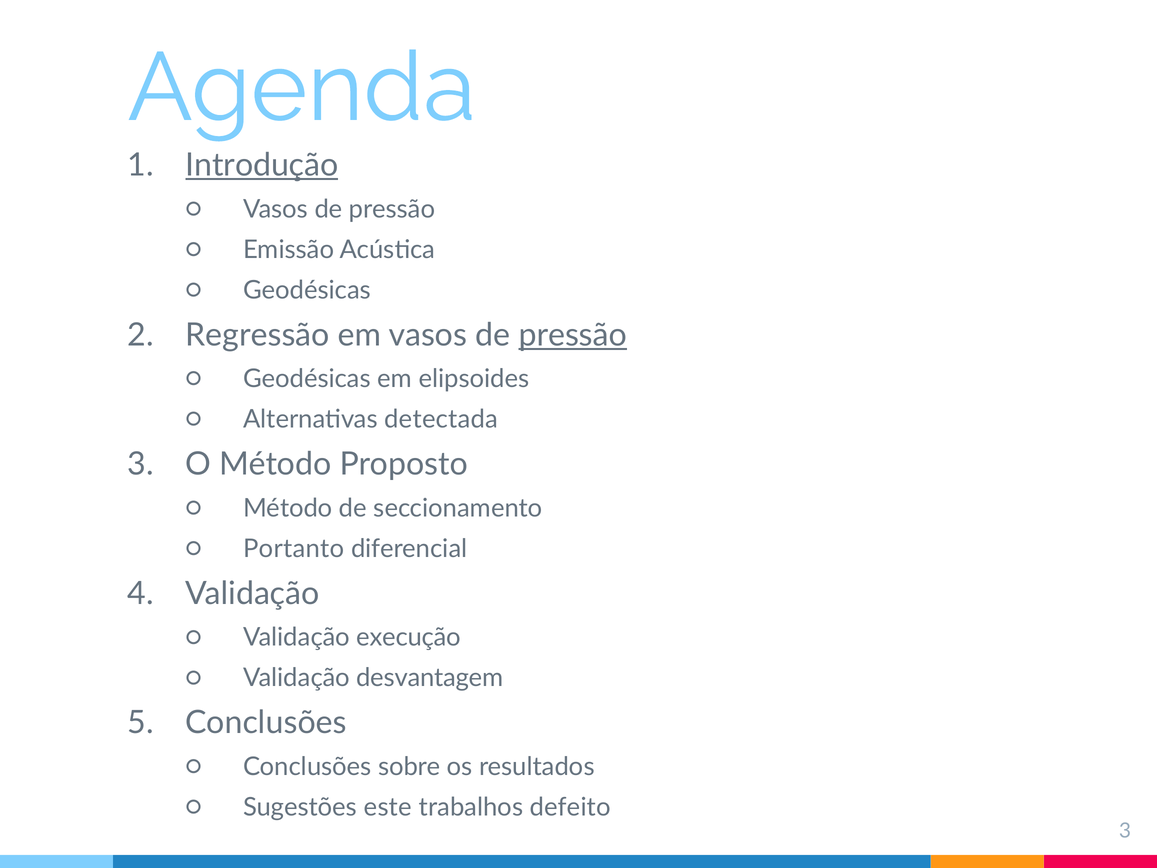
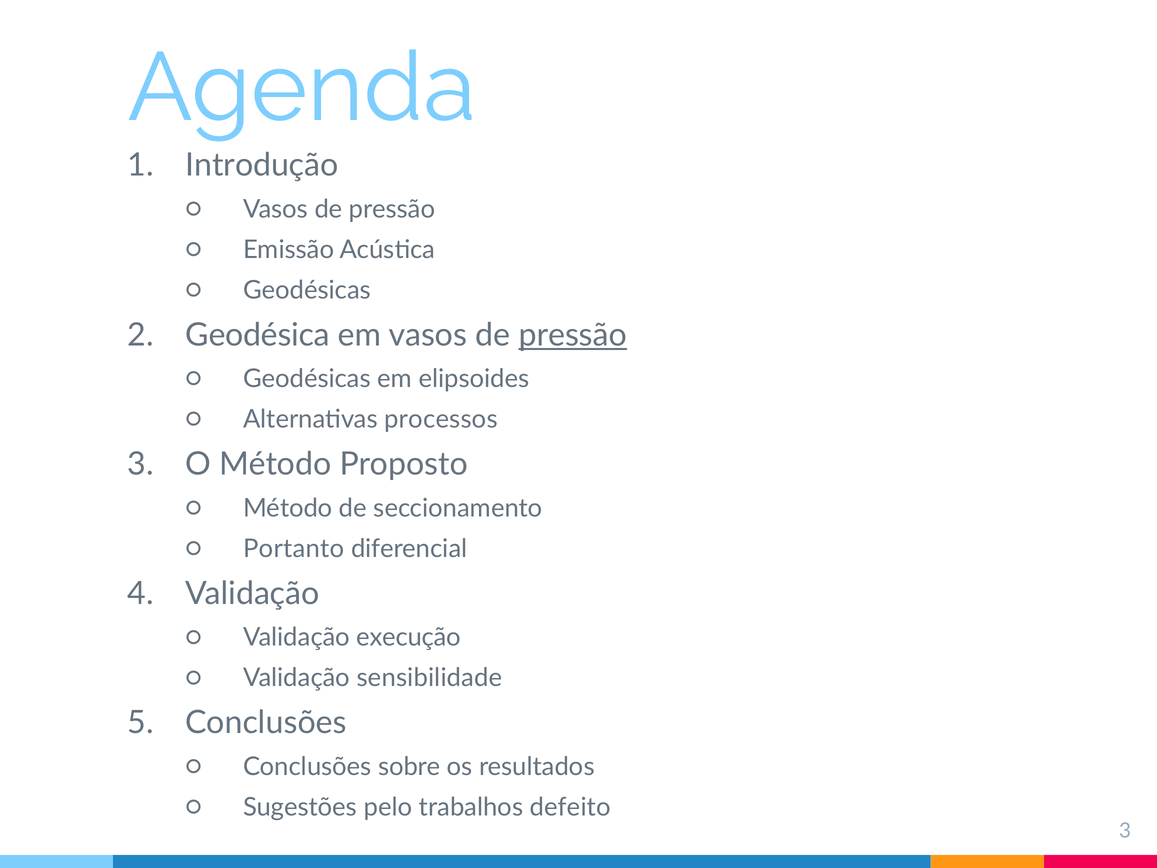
Introdução underline: present -> none (262, 165)
Regressão: Regressão -> Geodésica (258, 335)
detectada: detectada -> processos (441, 419)
desvantagem: desvantagem -> sensibilidade (430, 678)
este: este -> pelo (388, 807)
